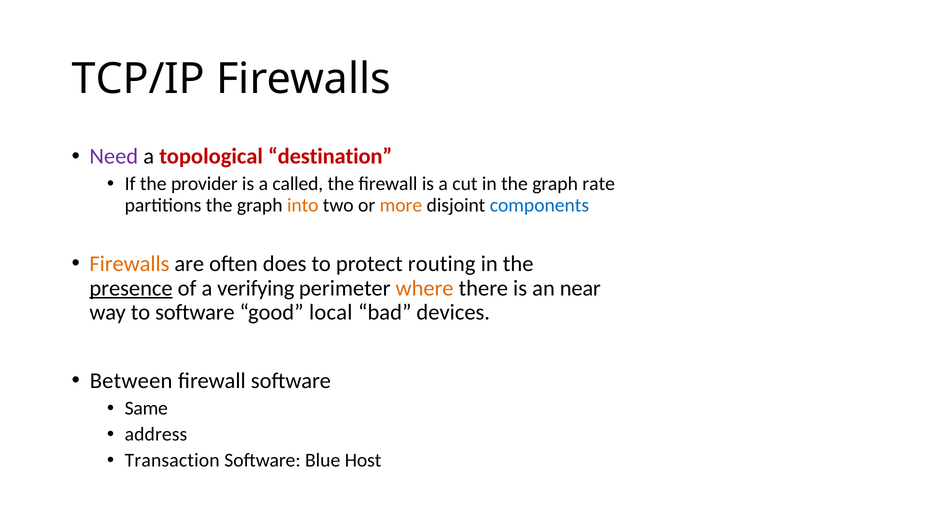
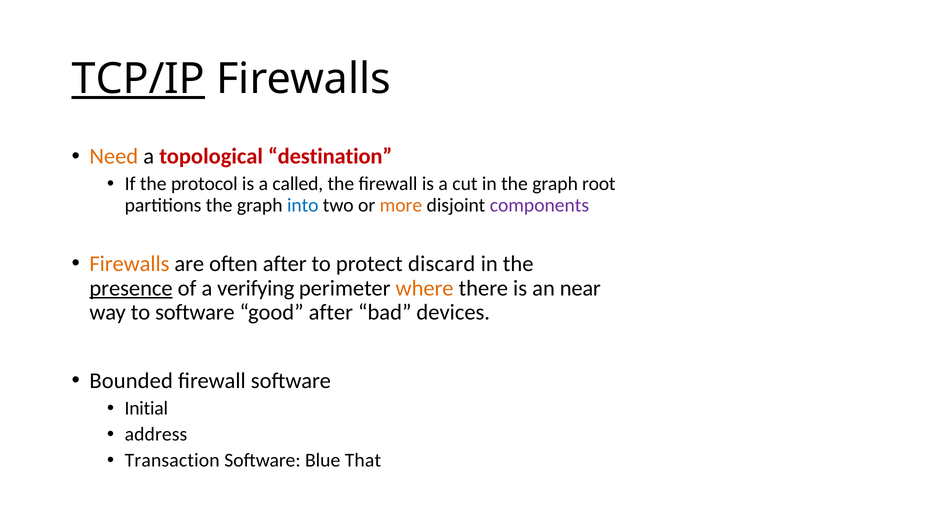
TCP/IP underline: none -> present (138, 79)
Need colour: purple -> orange (114, 156)
provider: provider -> protocol (204, 184)
rate: rate -> root (599, 184)
into colour: orange -> blue (303, 205)
components colour: blue -> purple (539, 205)
often does: does -> after (285, 264)
routing: routing -> discard (442, 264)
good local: local -> after (331, 313)
Between: Between -> Bounded (131, 381)
Same: Same -> Initial (146, 409)
Host: Host -> That (363, 461)
